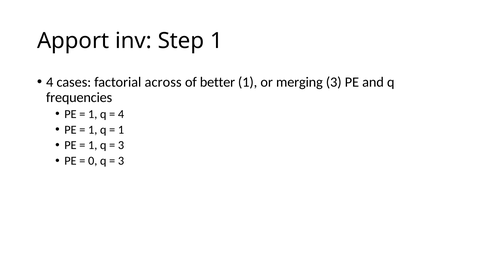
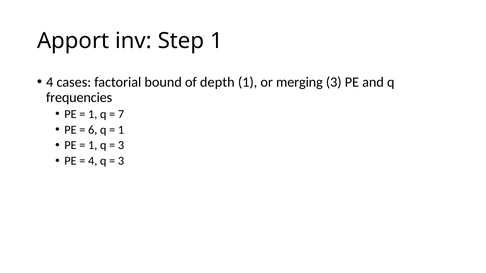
across: across -> bound (163, 82)
better: better -> depth (217, 82)
4: 4 -> 7 (121, 114)
1: 1 -> 6 (93, 130)
0: 0 -> 4 (93, 161)
